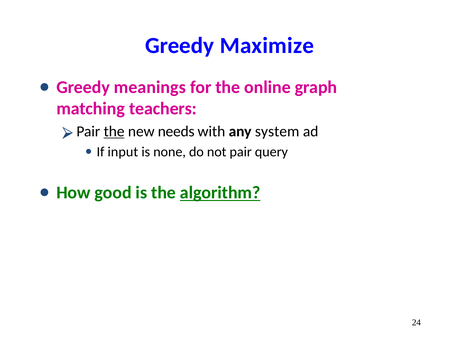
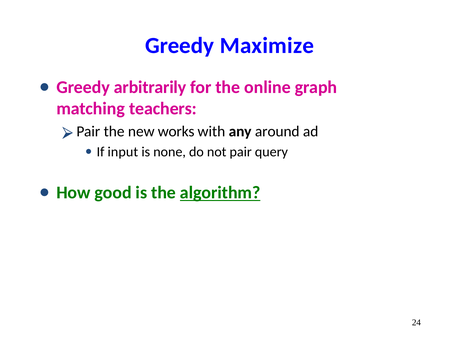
meanings: meanings -> arbitrarily (150, 87)
the underline: present -> none (114, 131)
needs: needs -> works (176, 131)
system: system -> around (277, 131)
